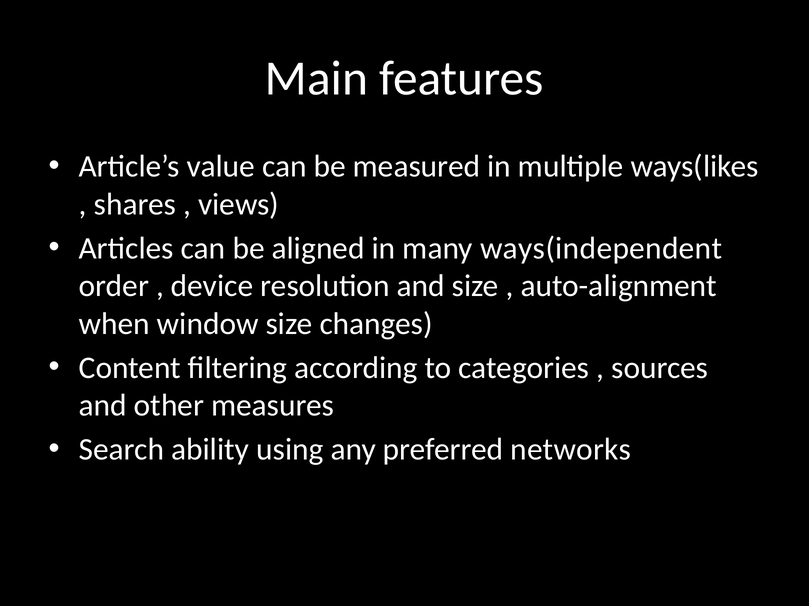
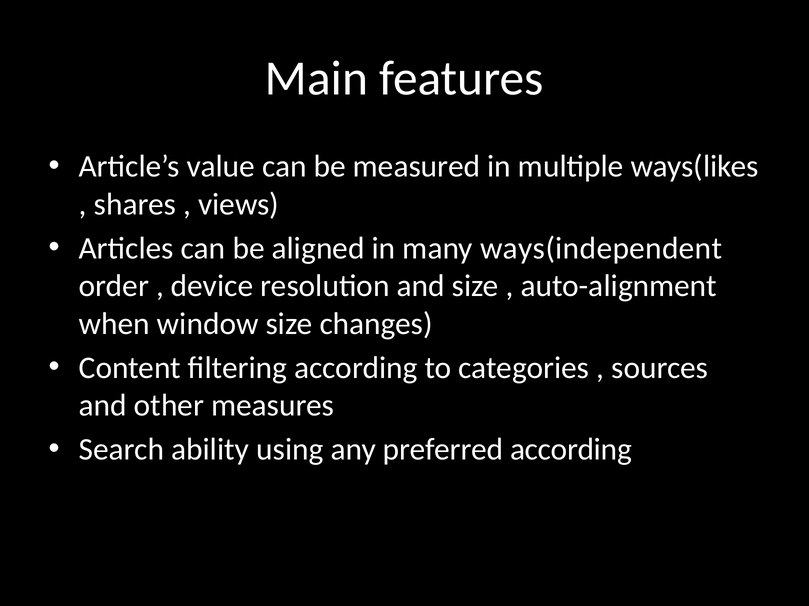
preferred networks: networks -> according (571, 450)
